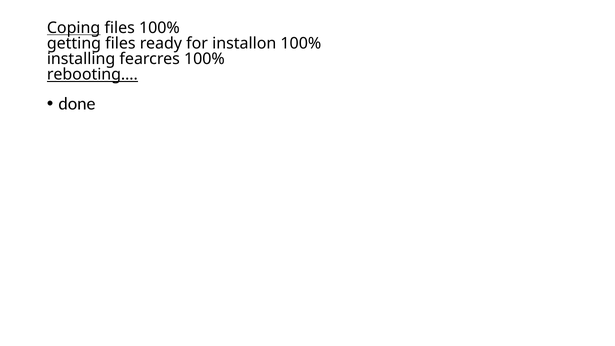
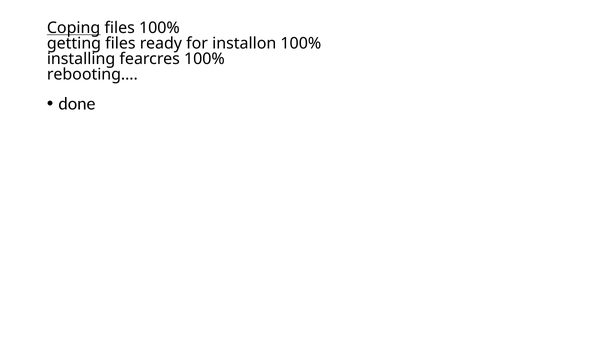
rebooting… underline: present -> none (92, 75)
